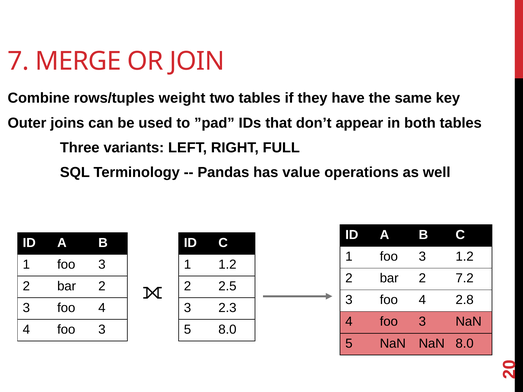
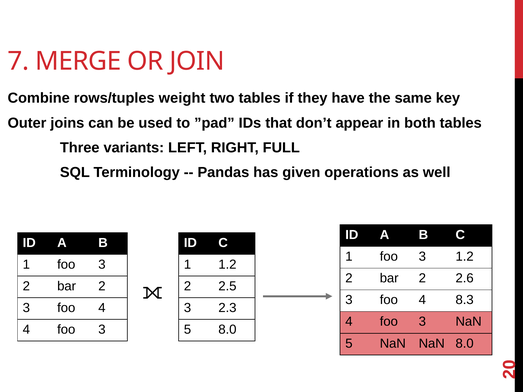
value: value -> given (301, 172)
7.2: 7.2 -> 2.6 (465, 278)
2.8: 2.8 -> 8.3 (465, 300)
